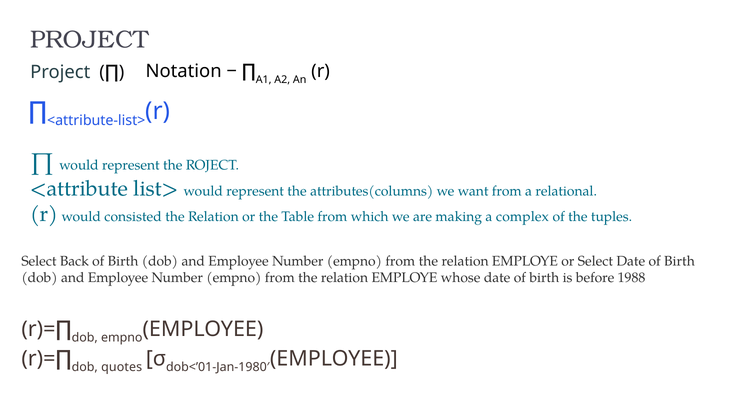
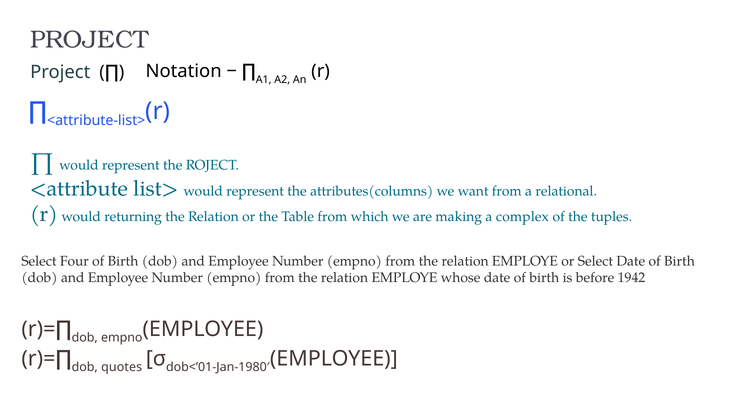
consisted: consisted -> returning (133, 217)
Back: Back -> Four (74, 261)
1988: 1988 -> 1942 (632, 278)
